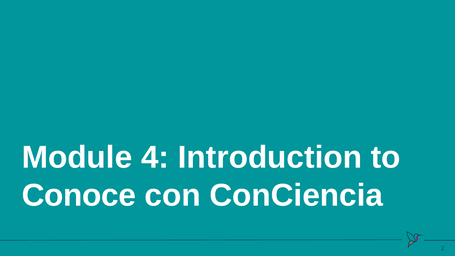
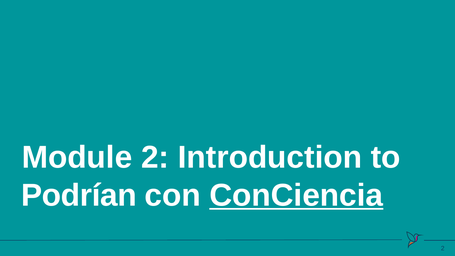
Module 4: 4 -> 2 (155, 157)
Conoce: Conoce -> Podrían (79, 195)
ConCiencia underline: none -> present (296, 195)
